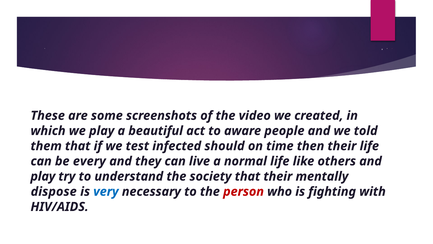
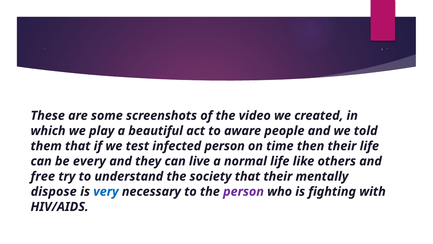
infected should: should -> person (225, 146)
play: play -> free (43, 176)
person colour: red -> purple (244, 191)
